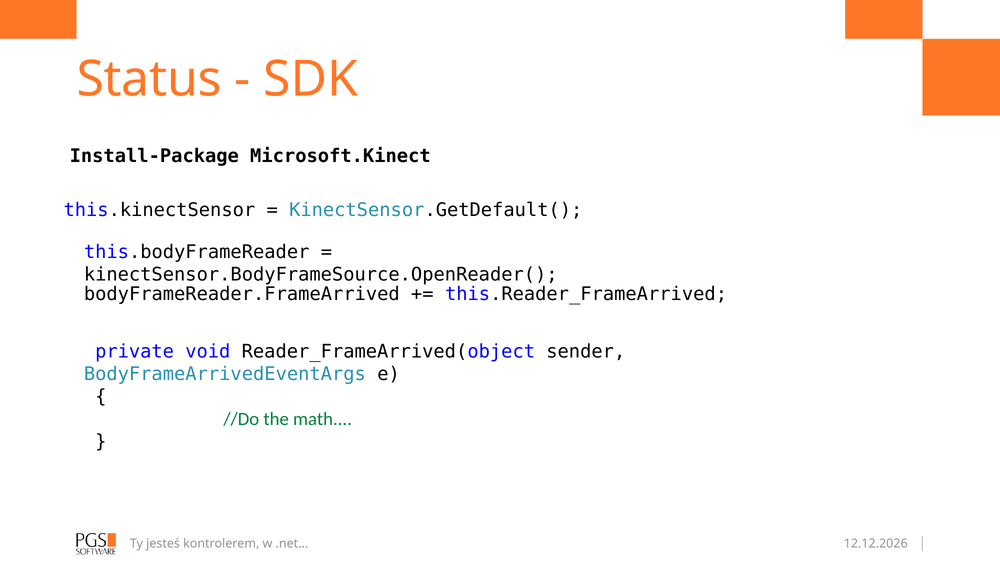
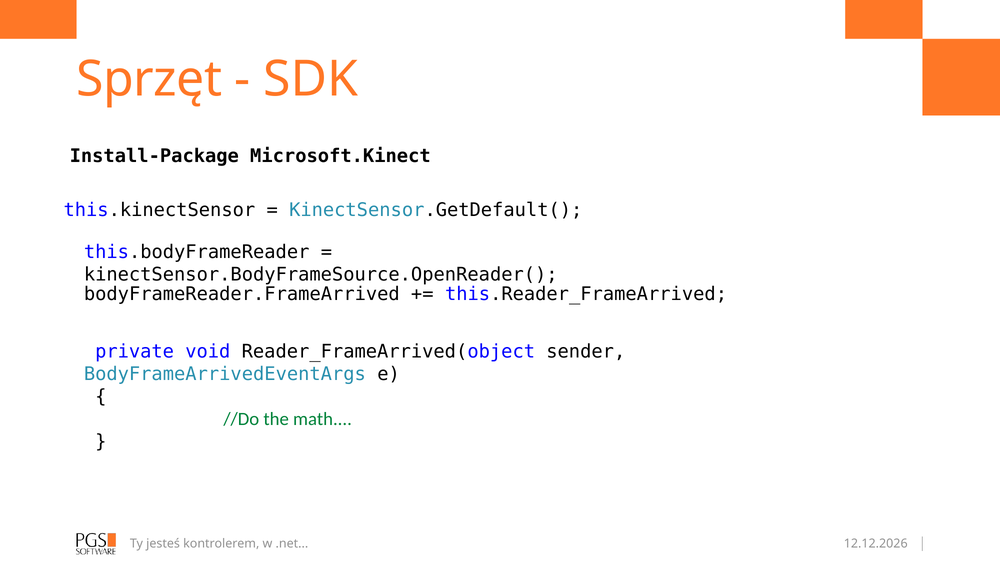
Status: Status -> Sprzęt (149, 79)
